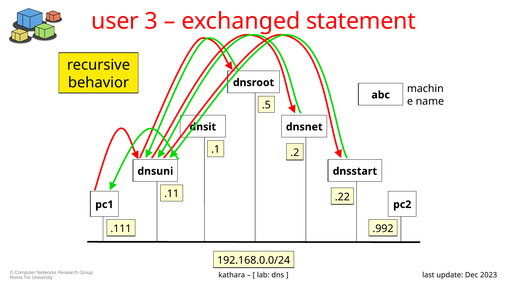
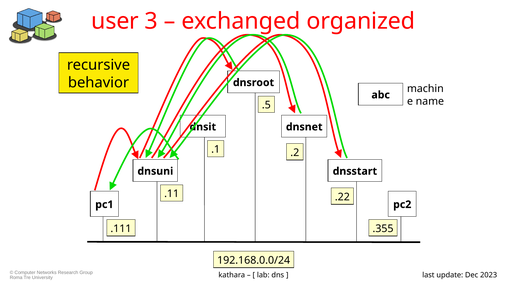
statement: statement -> organized (361, 21)
.992: .992 -> .355 (383, 229)
